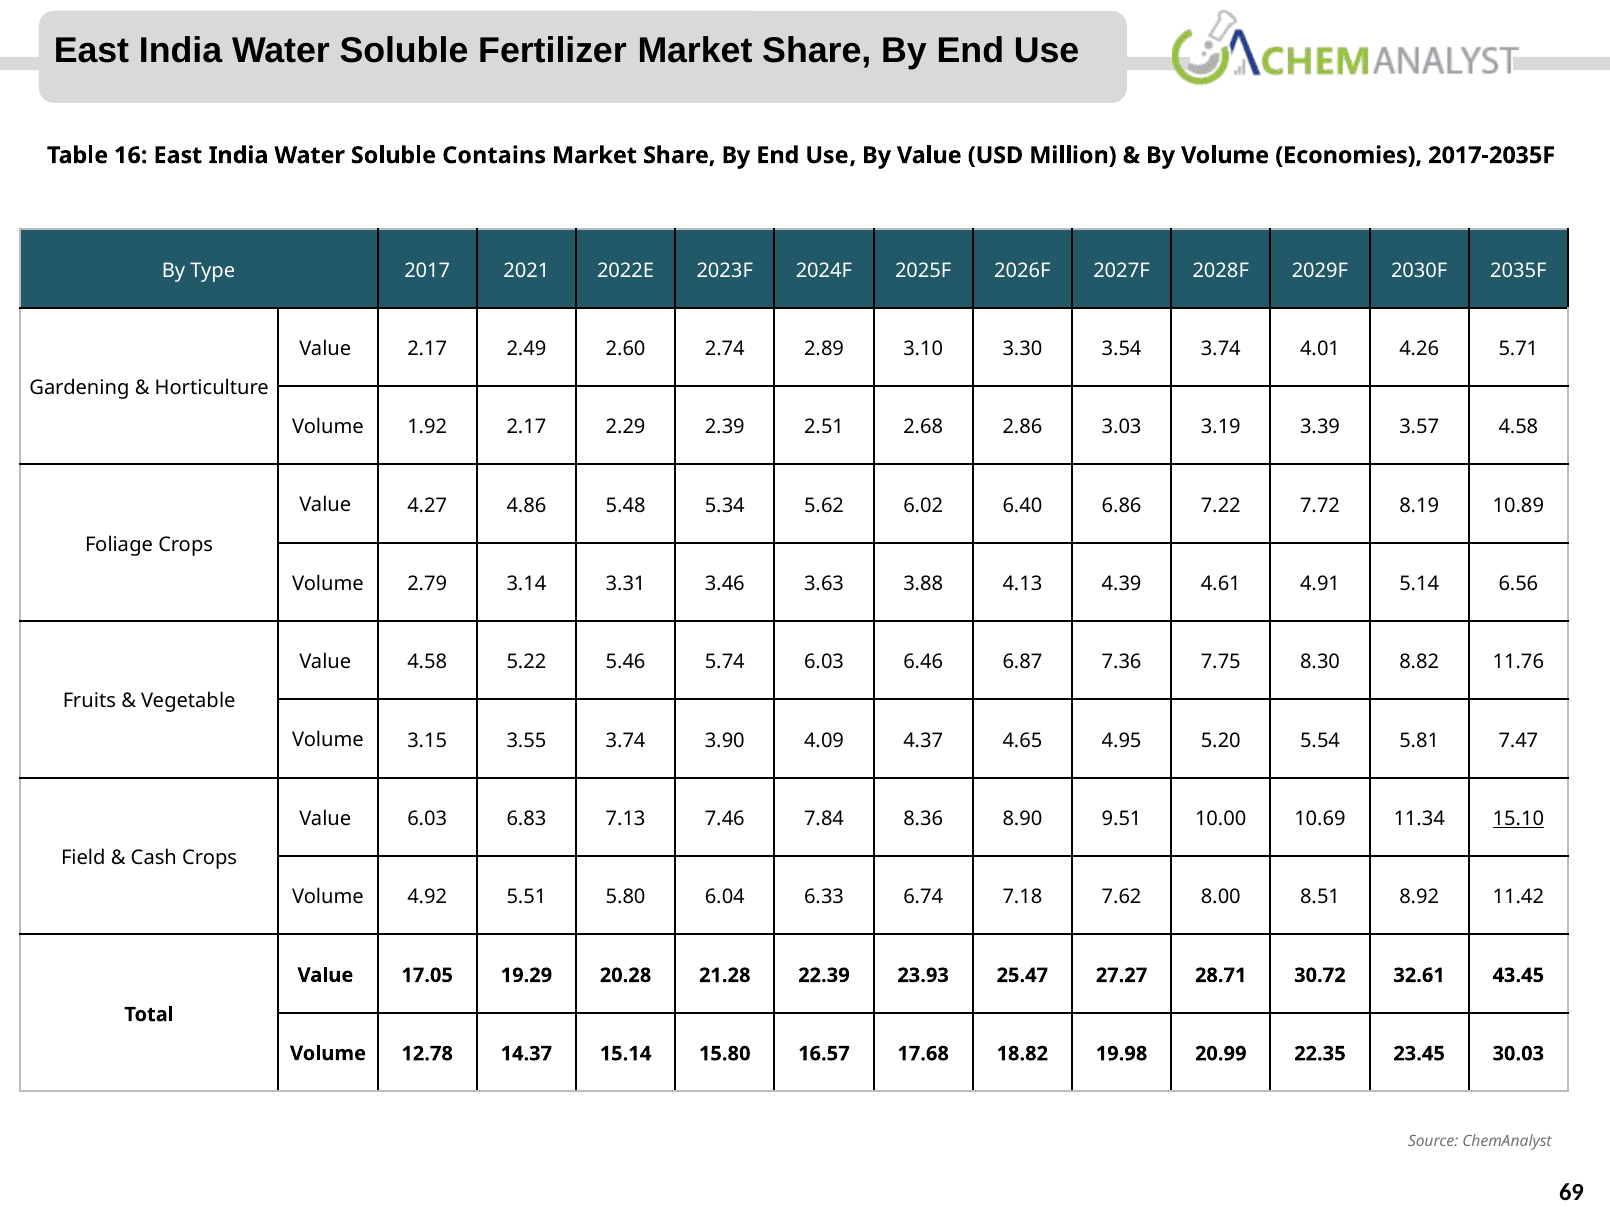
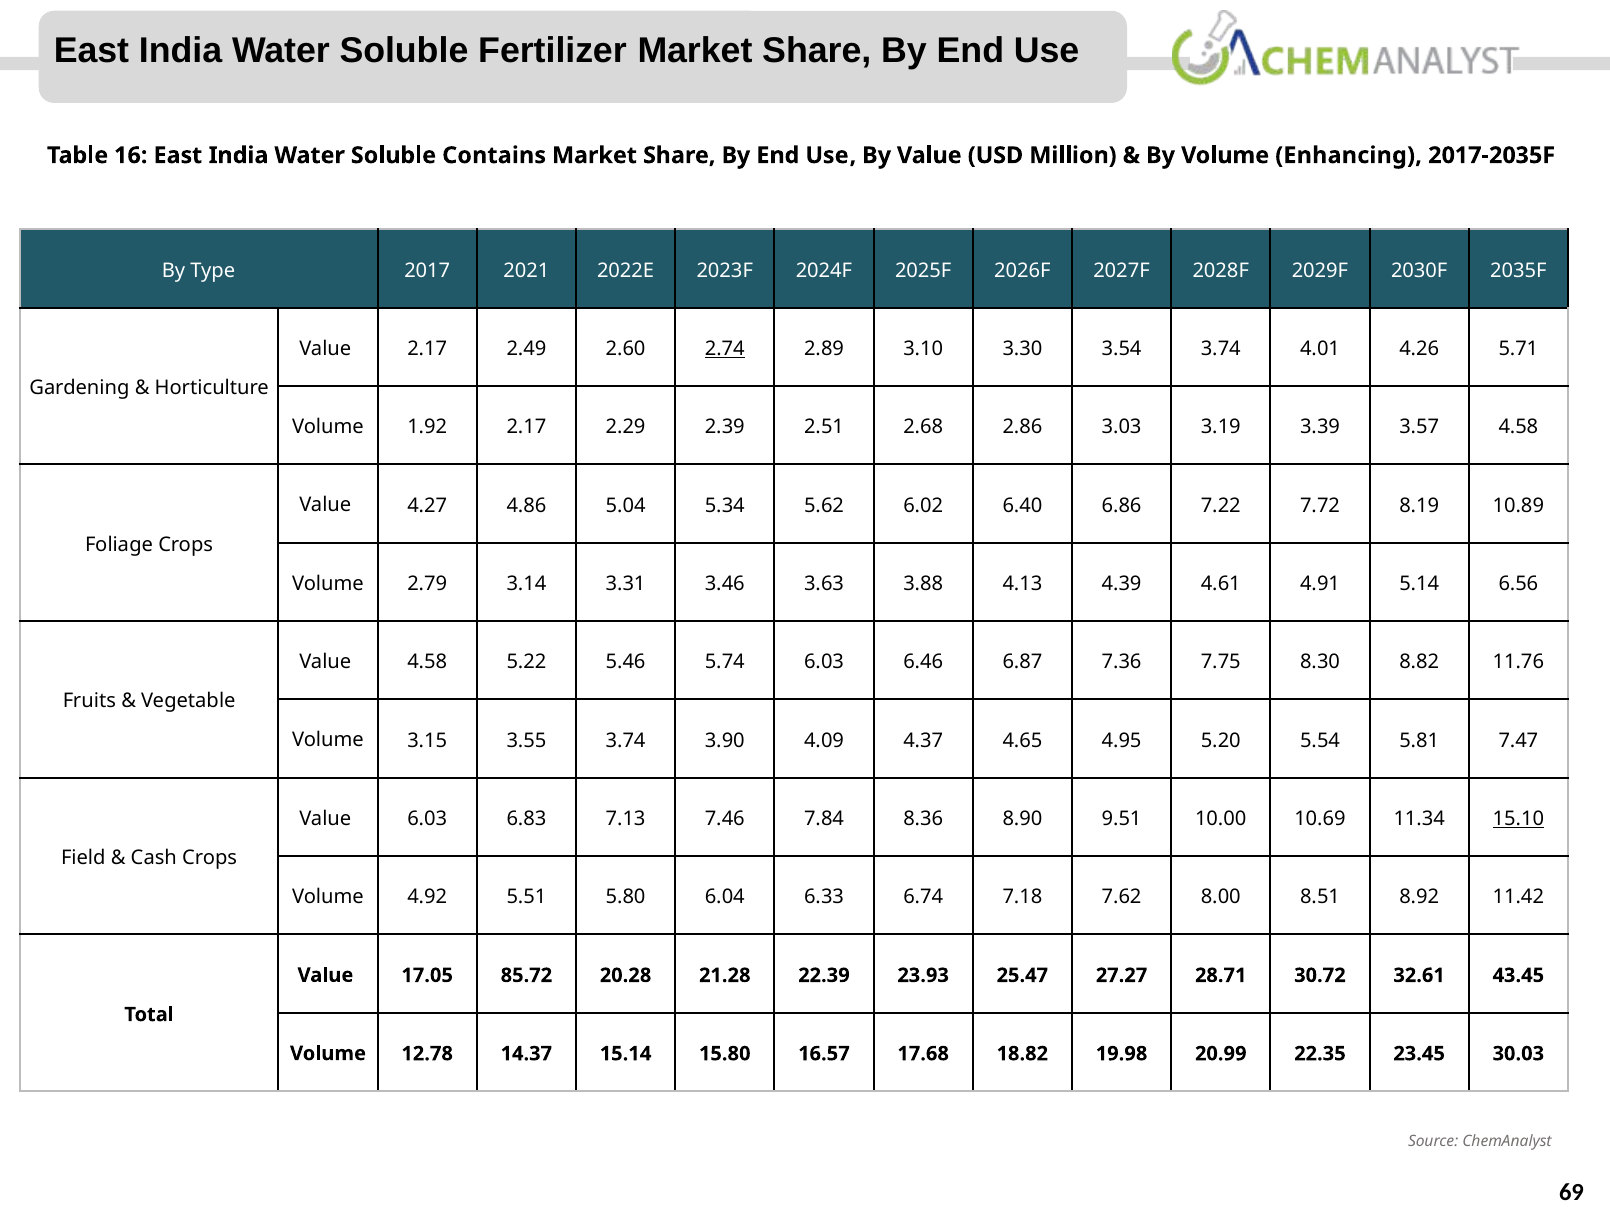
Economies: Economies -> Enhancing (1349, 155)
2.74 underline: none -> present (725, 349)
5.48: 5.48 -> 5.04 (626, 506)
19.29: 19.29 -> 85.72 (526, 976)
